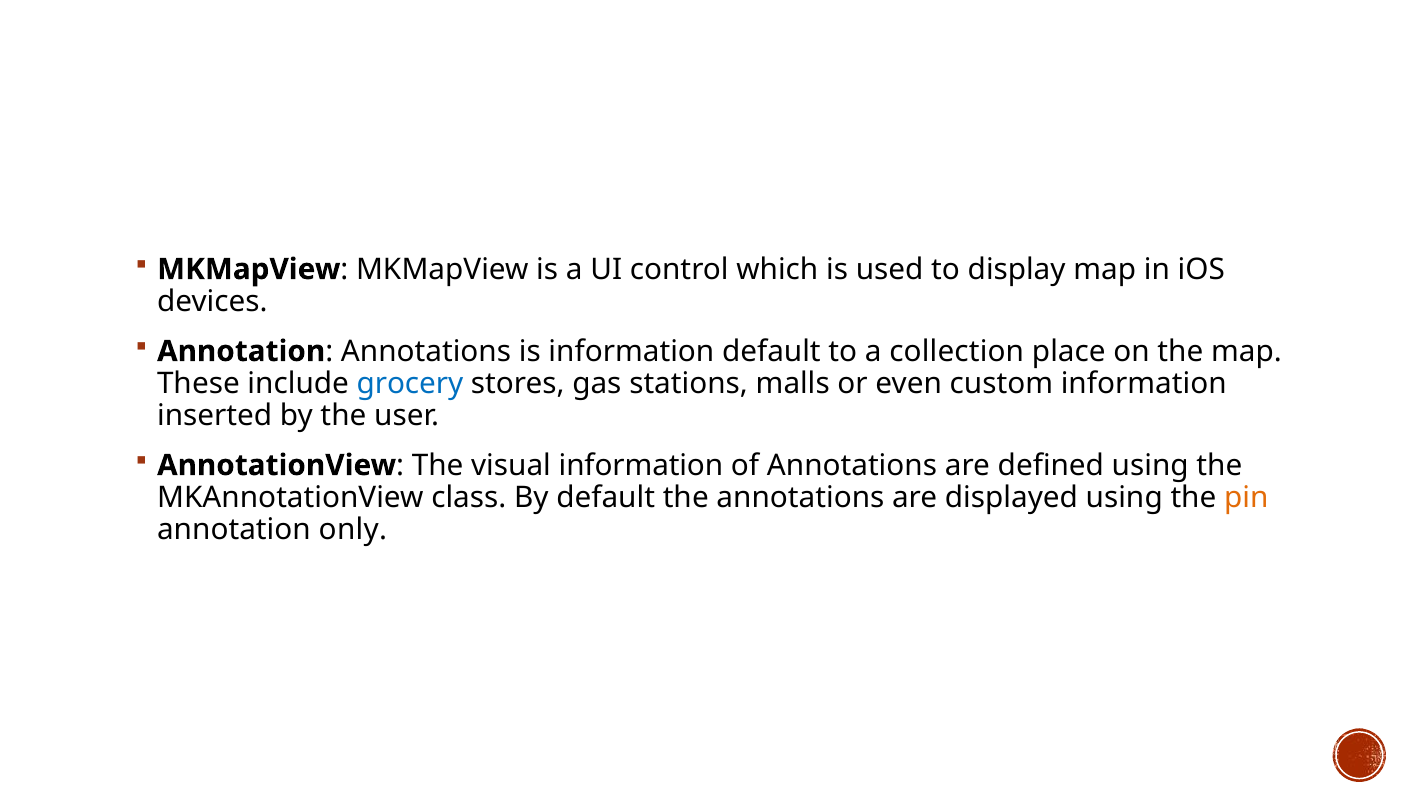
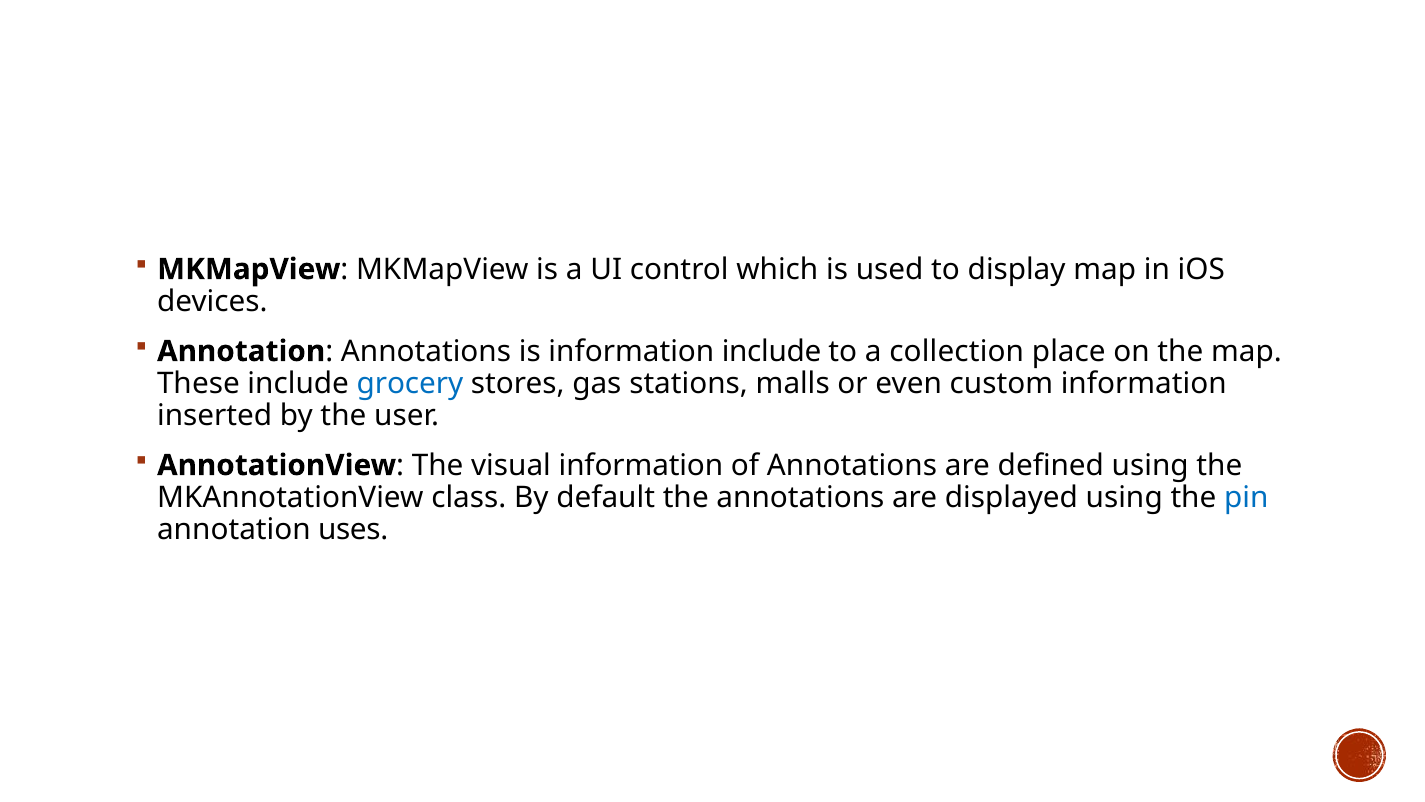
information default: default -> include (772, 351)
pin colour: orange -> blue (1246, 497)
only: only -> uses (353, 529)
